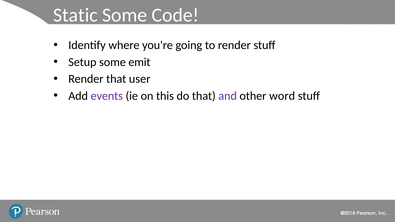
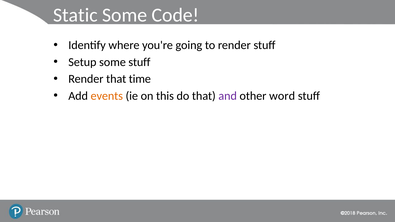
some emit: emit -> stuff (139, 62)
user: user -> time (140, 79)
events colour: purple -> orange (107, 96)
